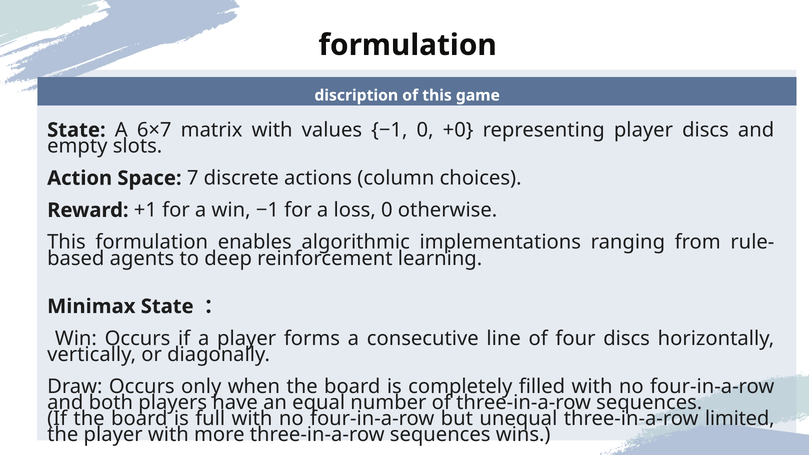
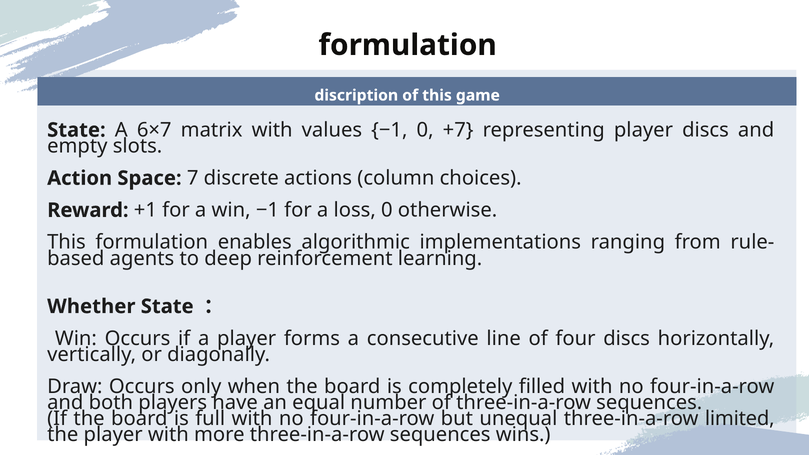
+0: +0 -> +7 (458, 130)
Minimax: Minimax -> Whether (91, 306)
